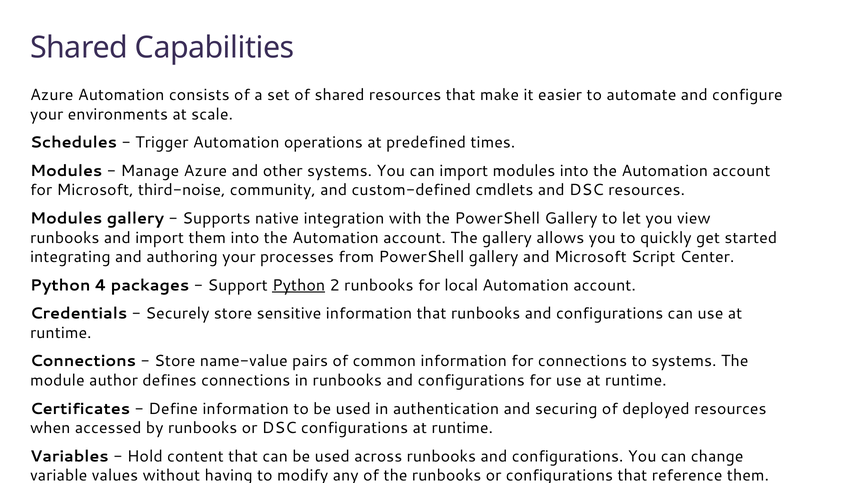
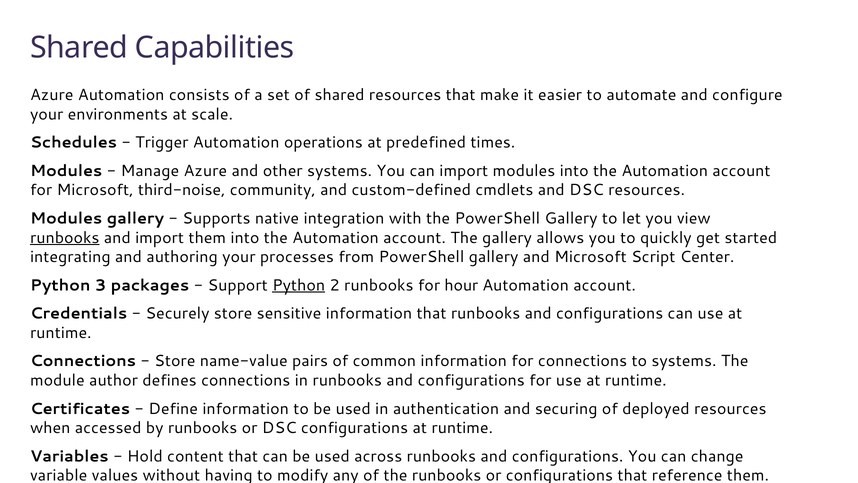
runbooks underline: none -> present (65, 238)
4: 4 -> 3 (101, 285)
local: local -> hour (461, 285)
